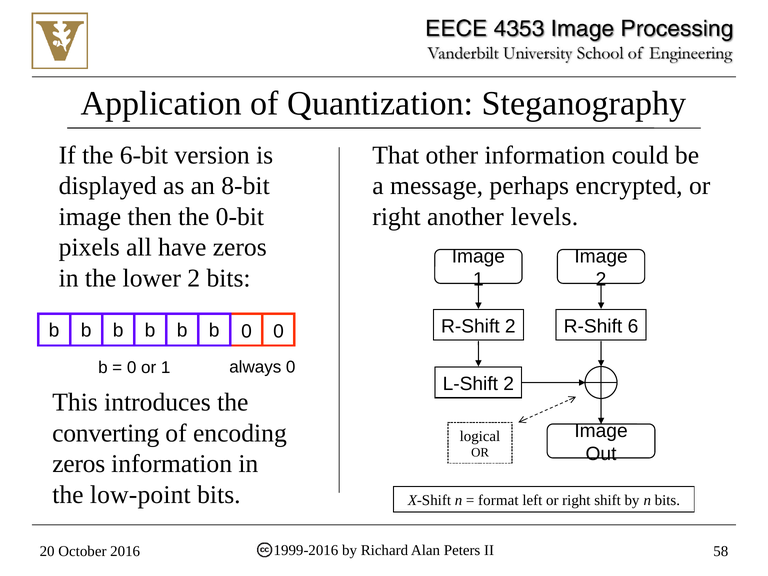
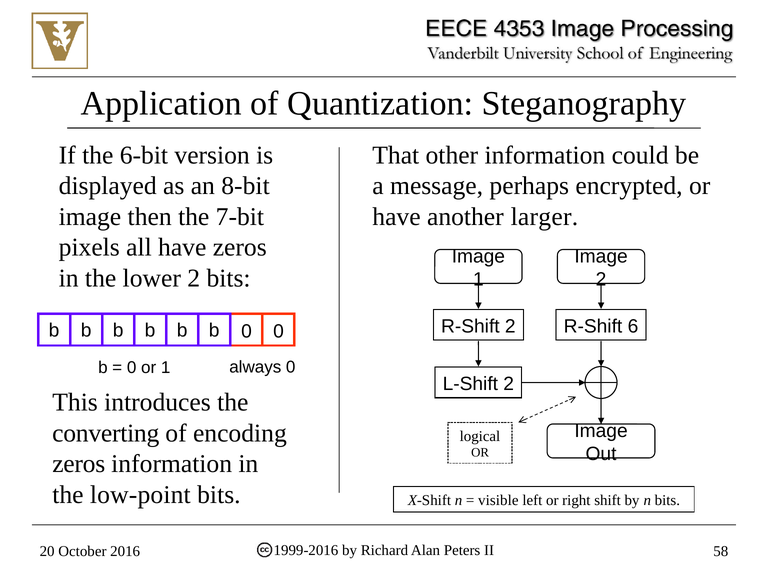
0-bit: 0-bit -> 7-bit (240, 217)
right: right -> have (396, 217)
levels: levels -> larger (544, 217)
format: format -> visible (498, 500)
